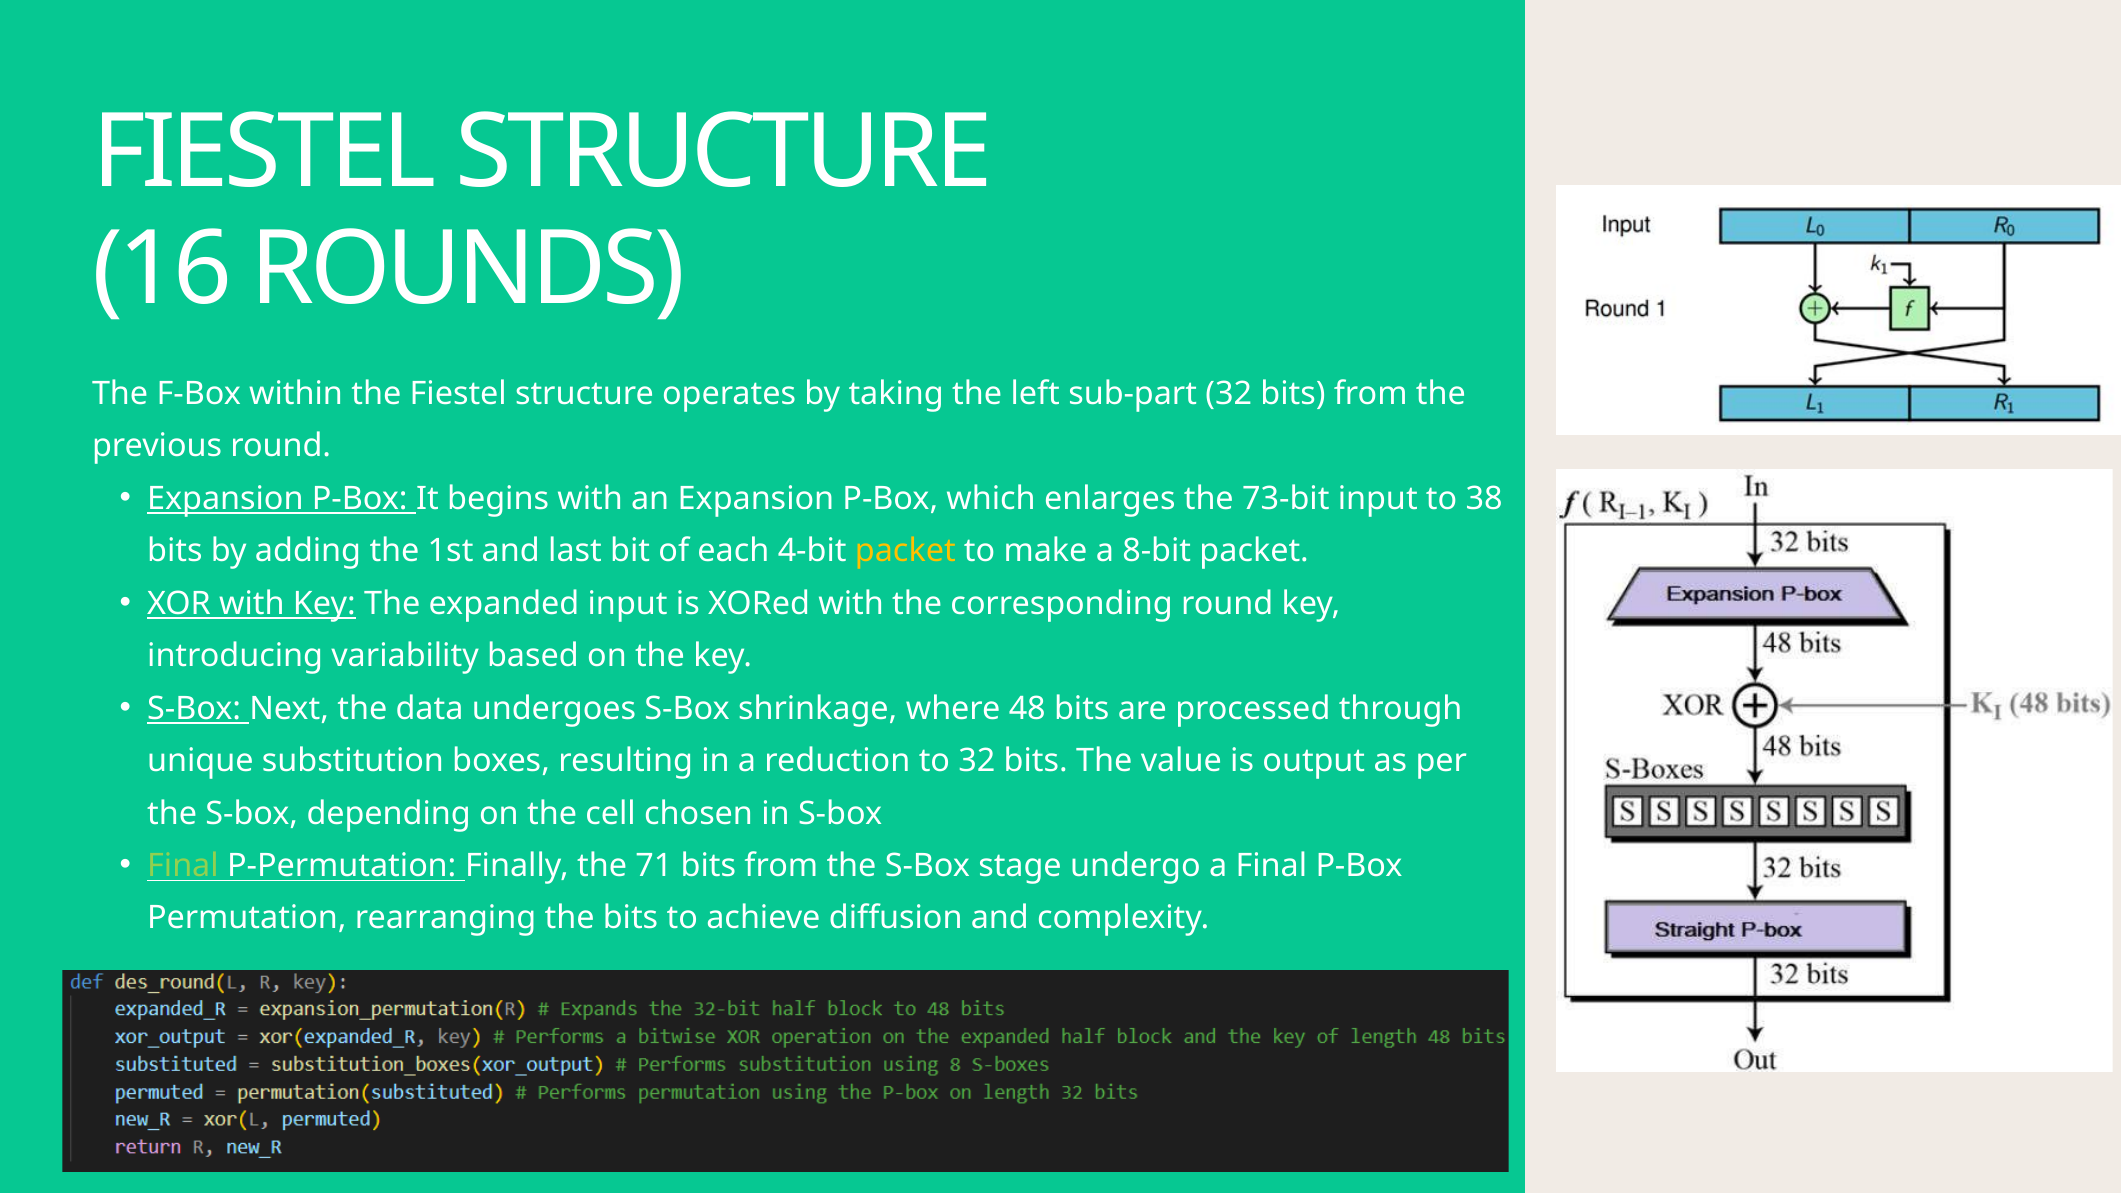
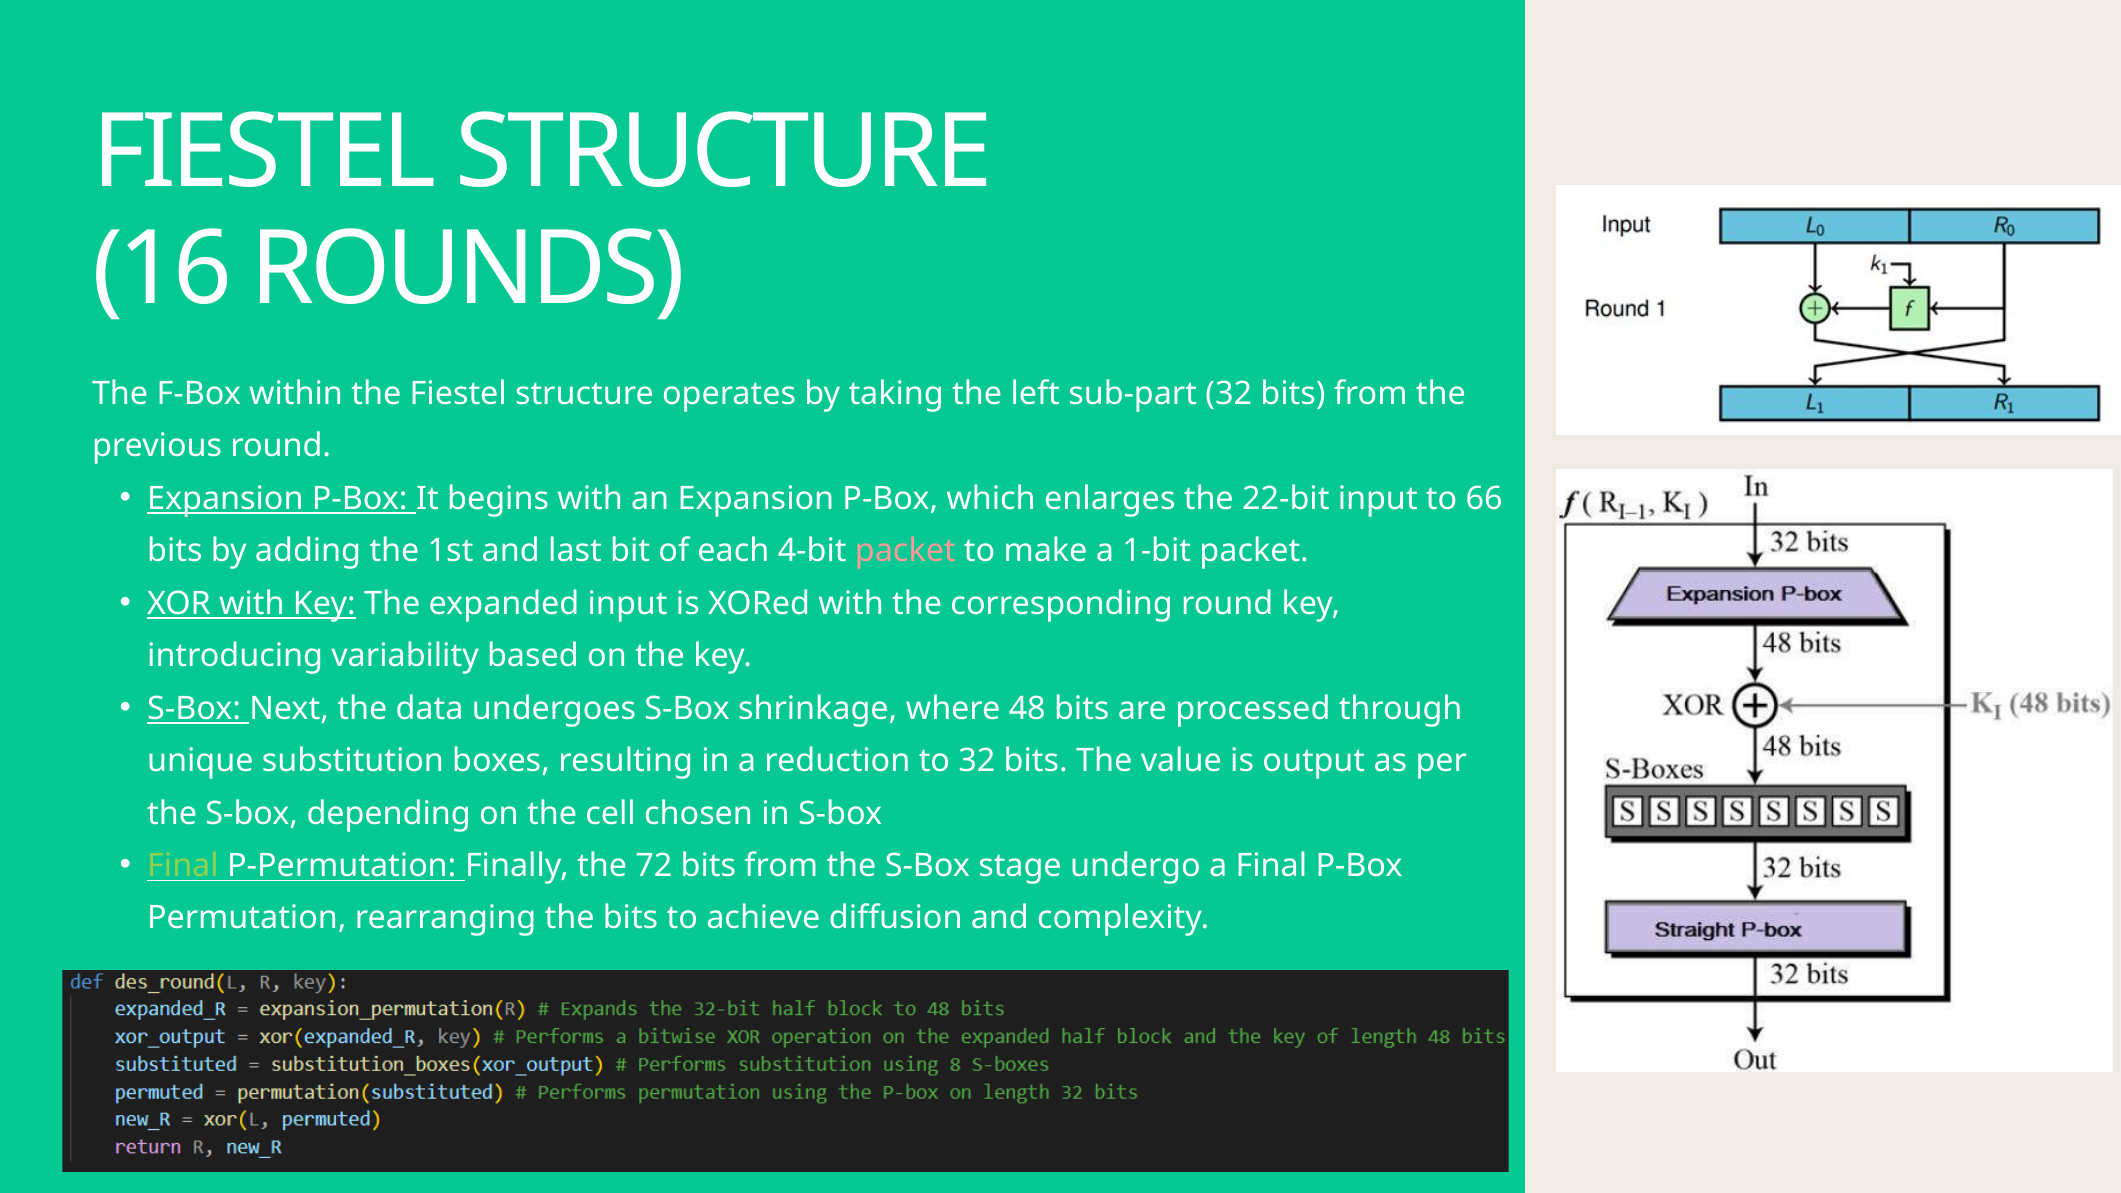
73-bit: 73-bit -> 22-bit (1286, 498)
38: 38 -> 66 (1484, 498)
packet colour: yellow -> pink (905, 551)
8-bit: 8-bit -> 1-bit (1157, 551)
71: 71 -> 72 (654, 866)
